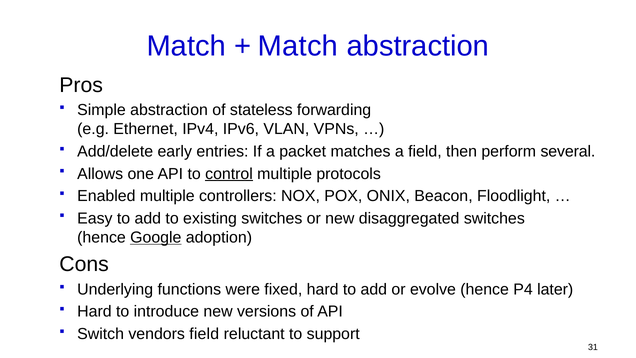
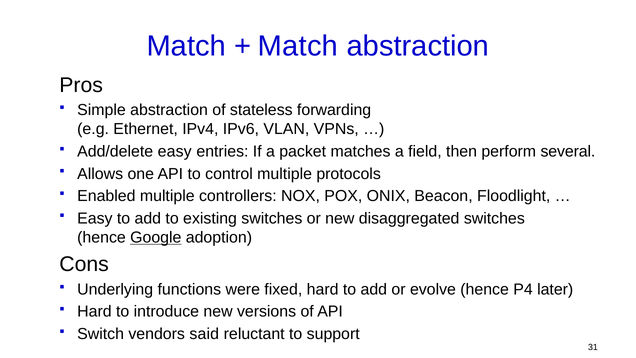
Add/delete early: early -> easy (175, 151)
control underline: present -> none (229, 174)
vendors field: field -> said (204, 334)
